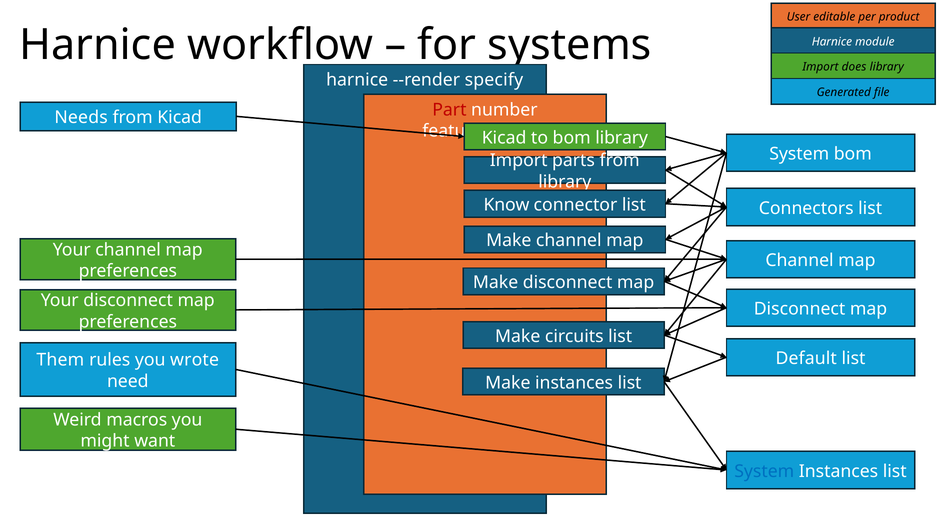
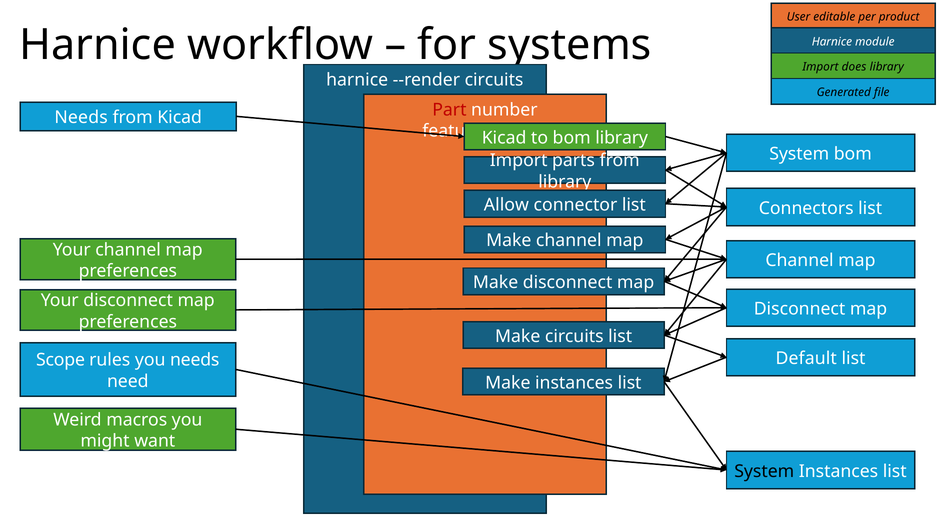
--render specify: specify -> circuits (494, 80)
Know: Know -> Allow (506, 205)
Them: Them -> Scope (61, 360)
you wrote: wrote -> needs (195, 360)
System colour: blue -> black (764, 471)
